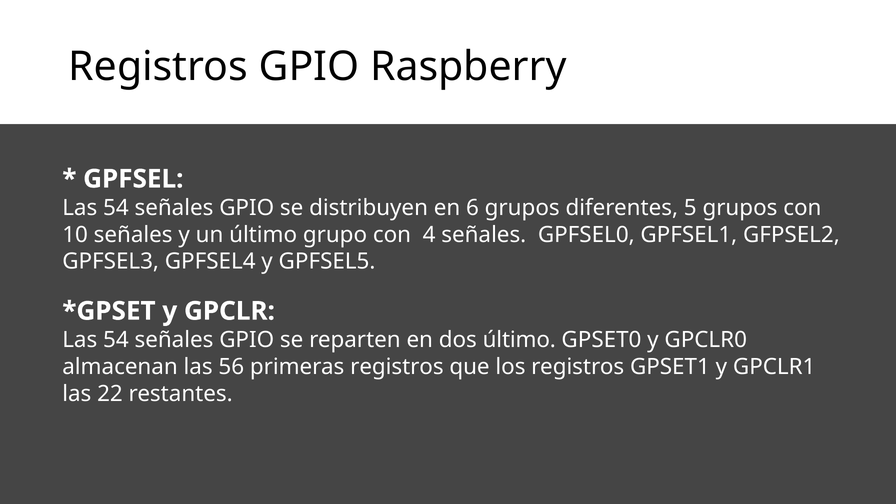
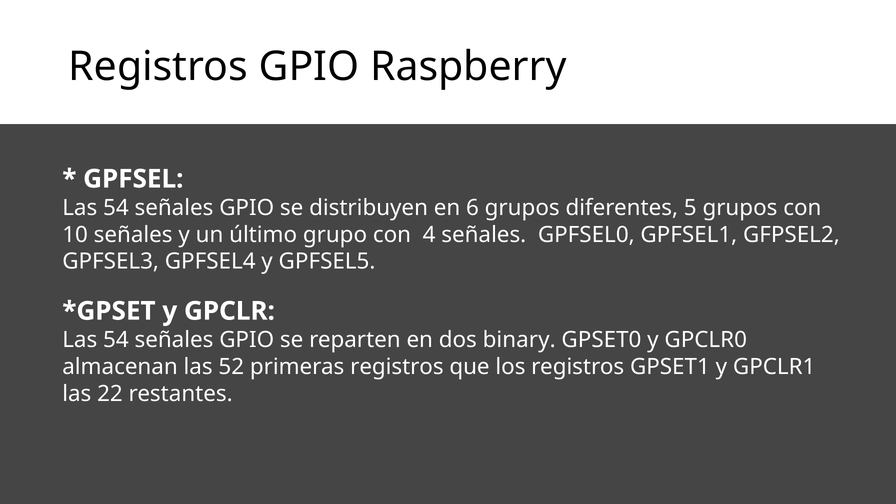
dos último: último -> binary (519, 340)
56: 56 -> 52 (231, 367)
